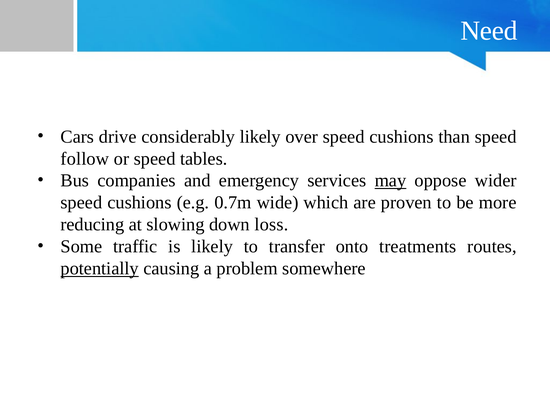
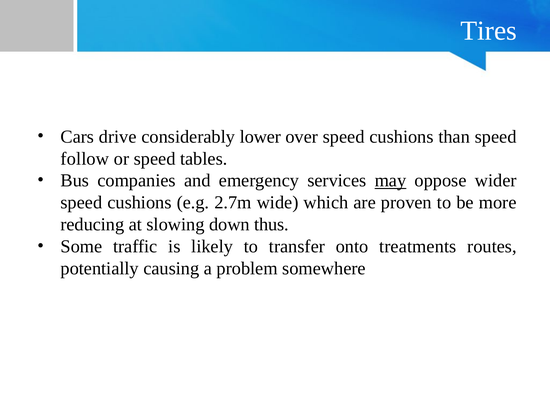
Need: Need -> Tires (489, 31)
considerably likely: likely -> lower (260, 137)
0.7m: 0.7m -> 2.7m (233, 203)
loss: loss -> thus (272, 225)
potentially underline: present -> none (100, 269)
